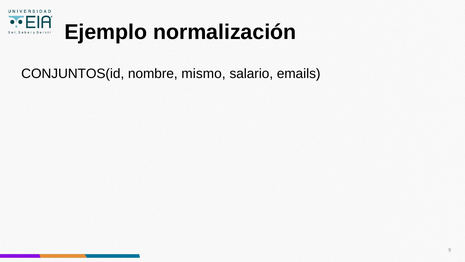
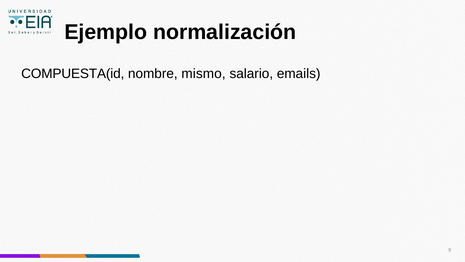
CONJUNTOS(id: CONJUNTOS(id -> COMPUESTA(id (73, 74)
